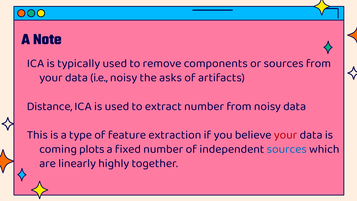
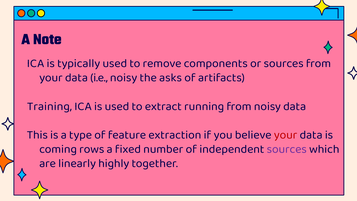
Distance: Distance -> Training (49, 106)
extract number: number -> running (204, 106)
plots: plots -> rows (92, 149)
sources colour: blue -> purple (287, 149)
